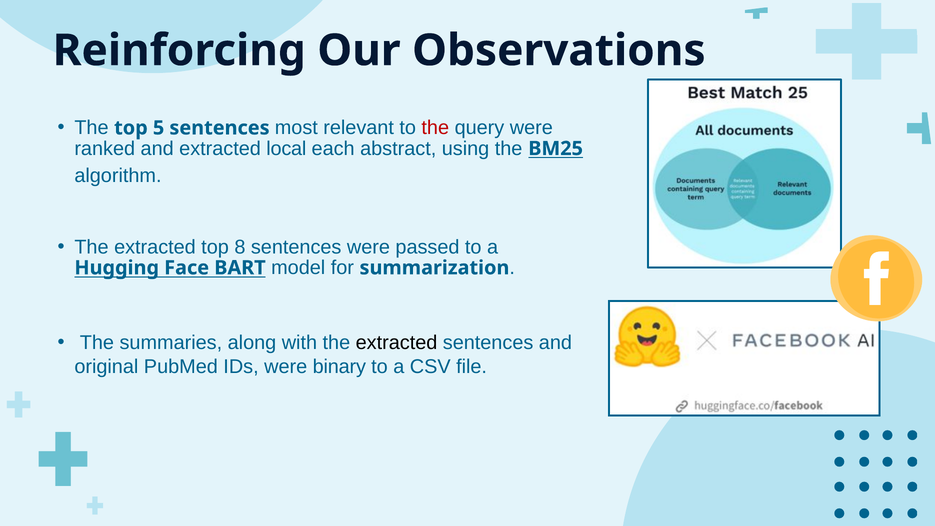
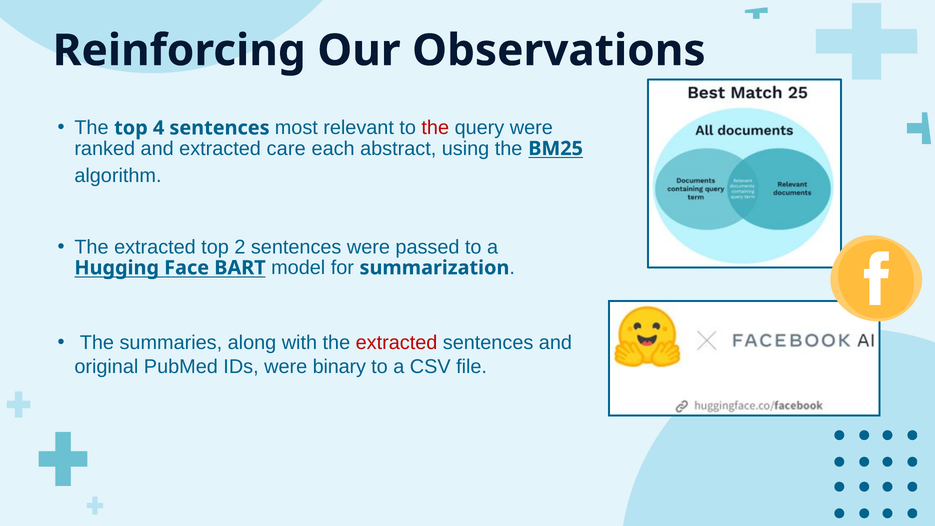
5: 5 -> 4 (159, 128)
local: local -> care (286, 149)
8: 8 -> 2 (240, 247)
extracted colour: black -> red (397, 343)
